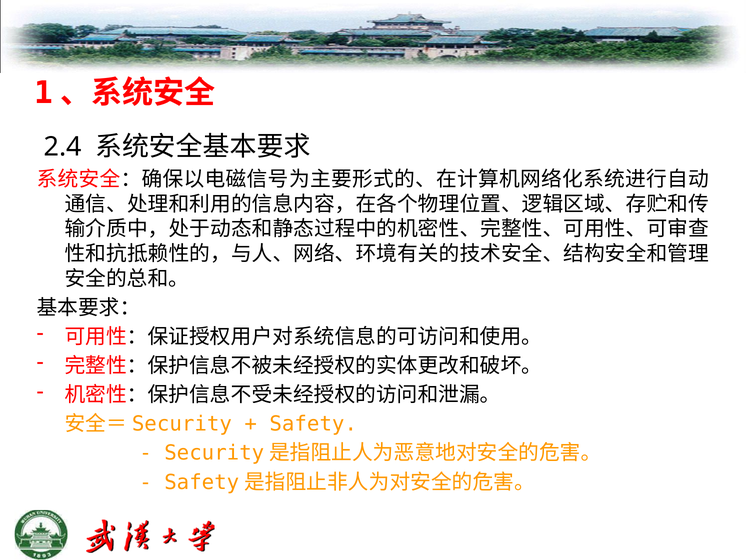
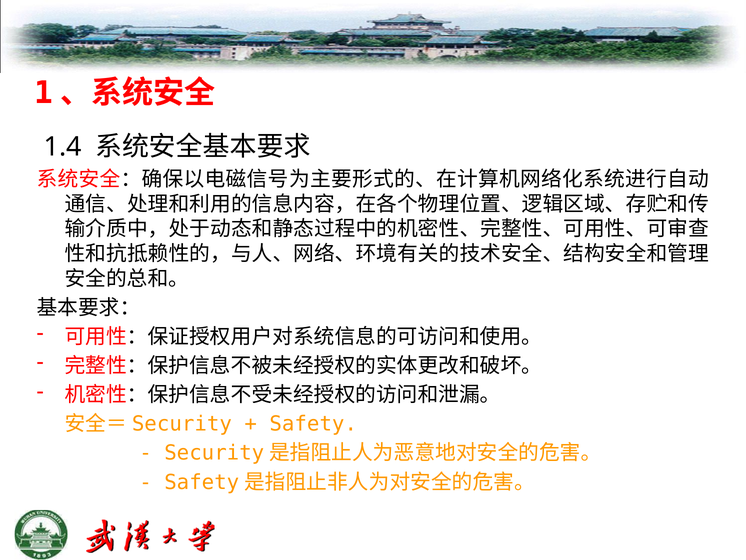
2.4: 2.4 -> 1.4 (63, 147)
